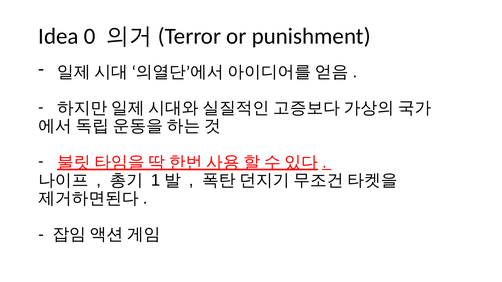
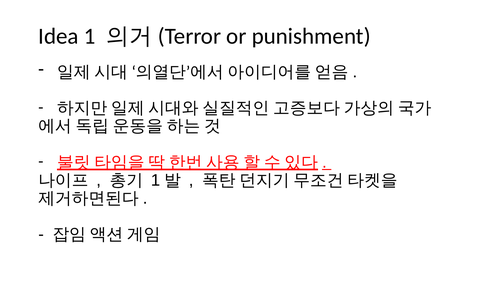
Idea 0: 0 -> 1 (90, 36)
